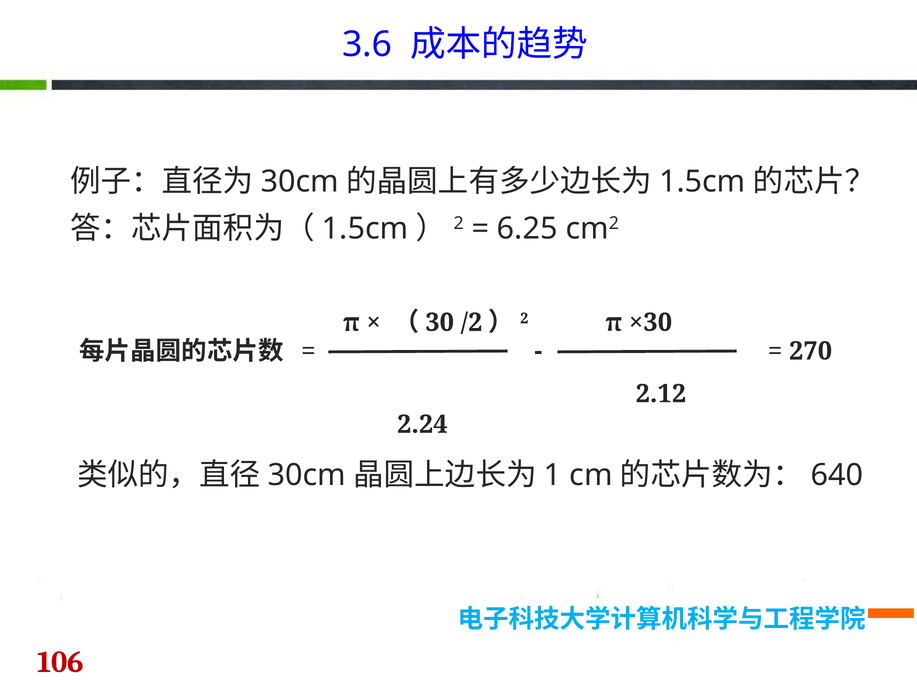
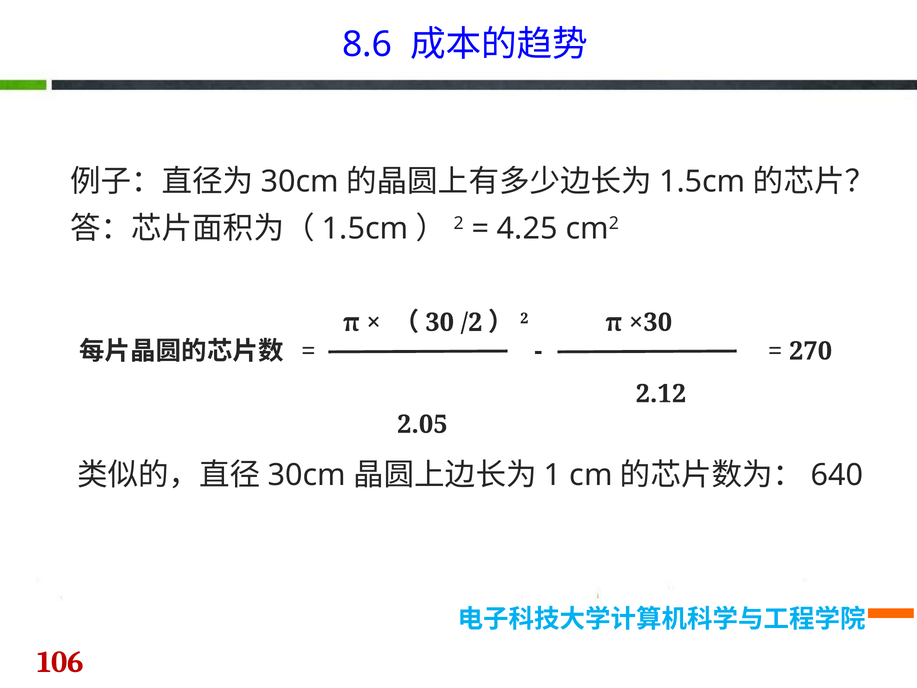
3.6: 3.6 -> 8.6 (367, 44)
6.25: 6.25 -> 4.25 (527, 228)
2.24: 2.24 -> 2.05 (422, 424)
